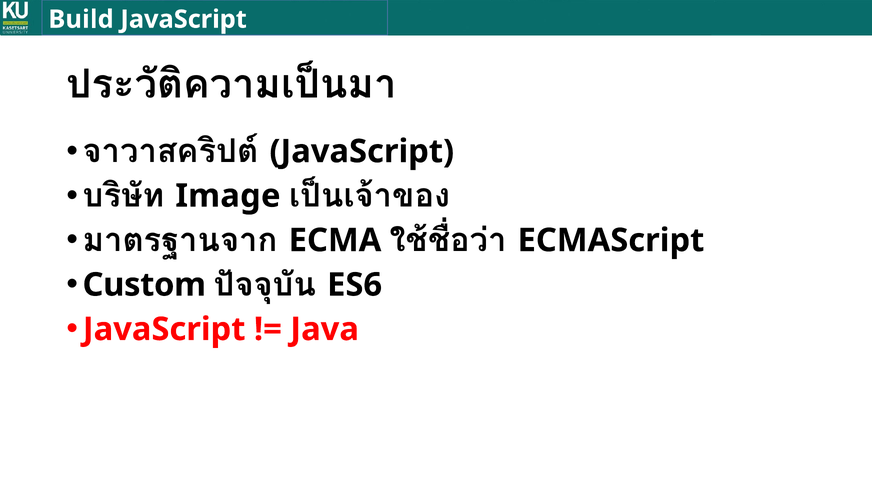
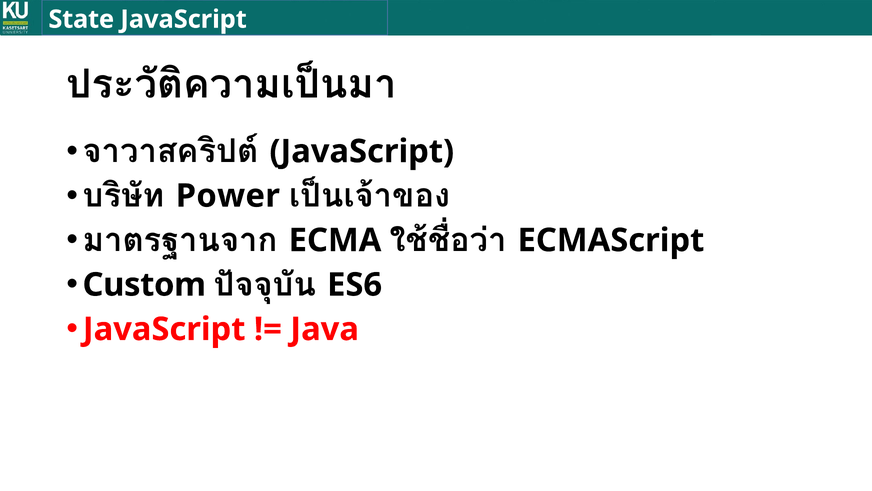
Build: Build -> State (81, 19)
Image: Image -> Power (228, 196)
